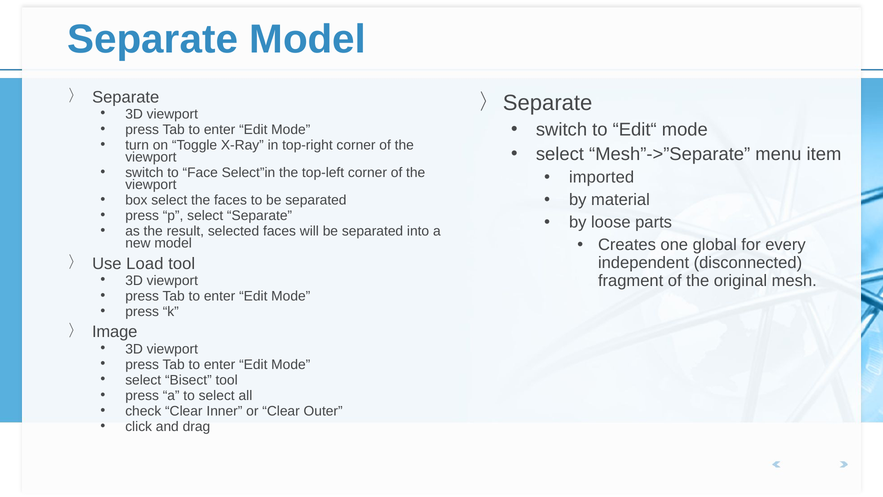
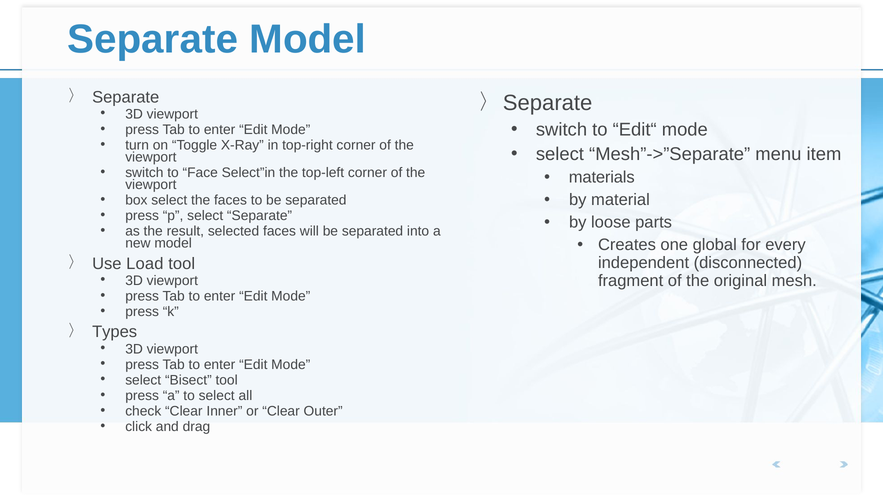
imported: imported -> materials (602, 177)
Image: Image -> Types (115, 332)
